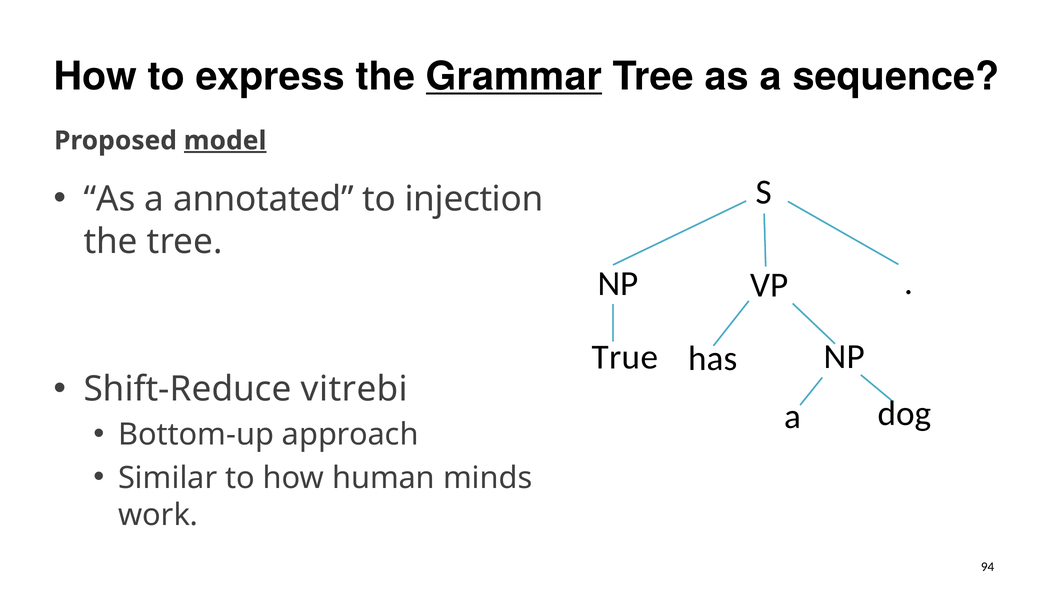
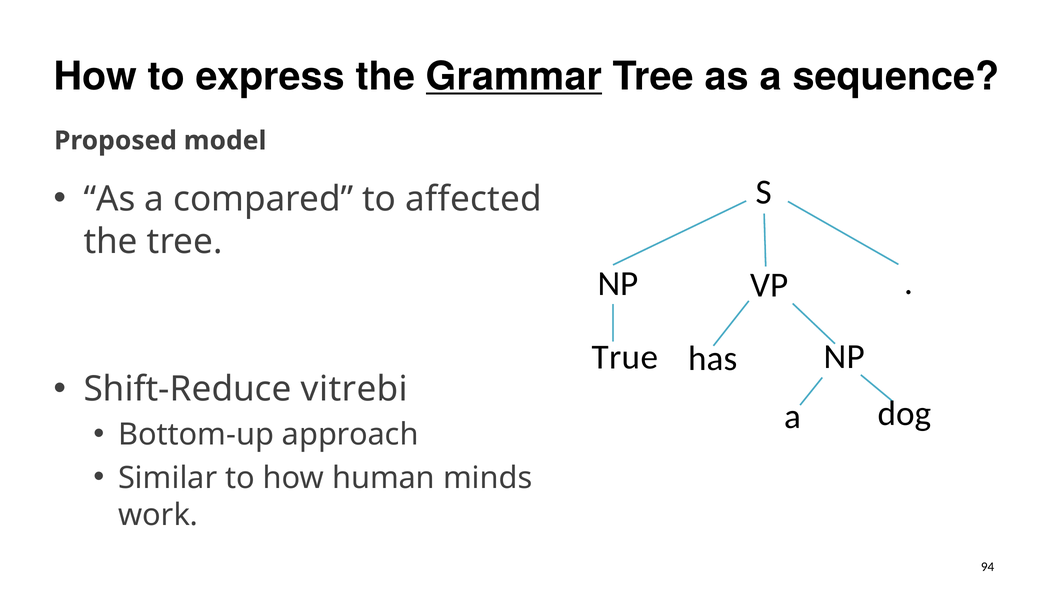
model underline: present -> none (225, 141)
annotated: annotated -> compared (263, 199)
injection: injection -> affected (474, 199)
